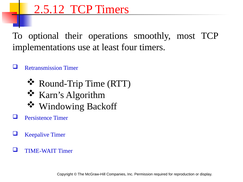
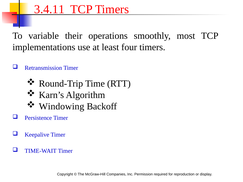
2.5.12: 2.5.12 -> 3.4.11 (49, 9)
optional: optional -> variable (44, 36)
